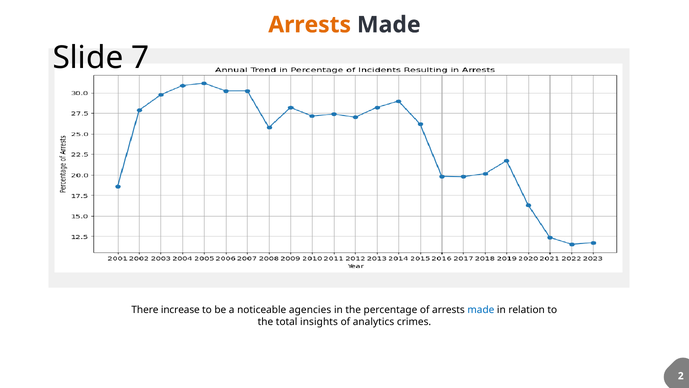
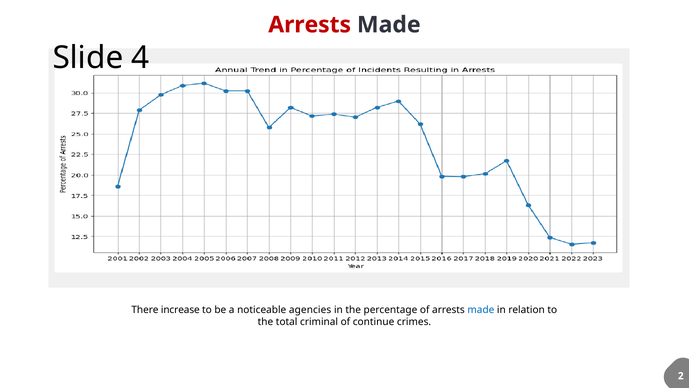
Arrests colour: orange -> red (310, 25)
7: 7 -> 4 (141, 58)
insights: insights -> criminal (319, 322)
analytics: analytics -> continue (374, 322)
